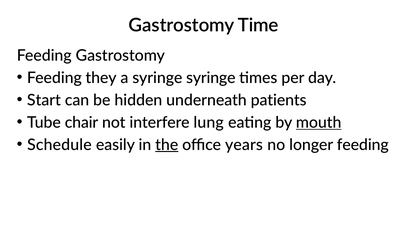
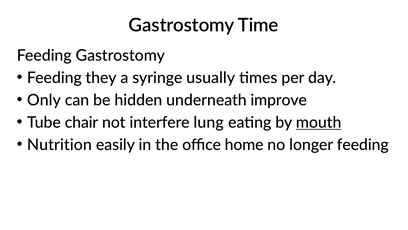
syringe syringe: syringe -> usually (211, 78)
Start: Start -> Only (44, 100)
patients: patients -> improve (279, 100)
Schedule: Schedule -> Nutrition (59, 144)
the underline: present -> none (167, 144)
years: years -> home (244, 144)
